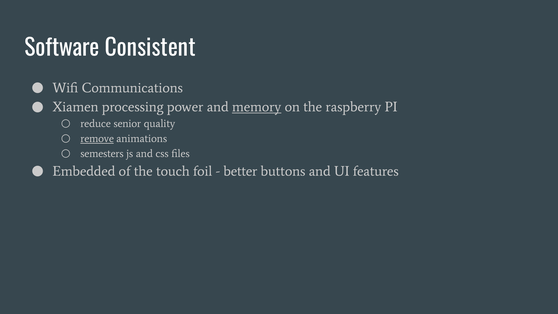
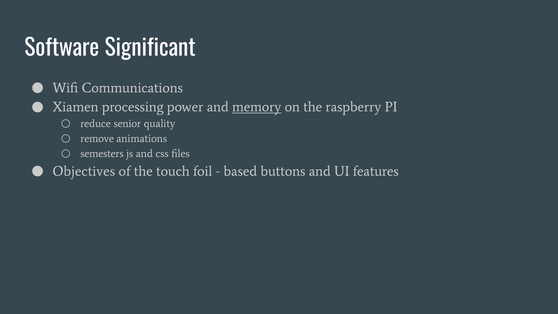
Consistent: Consistent -> Significant (150, 48)
remove underline: present -> none (97, 139)
Embedded: Embedded -> Objectives (84, 171)
better: better -> based (240, 171)
